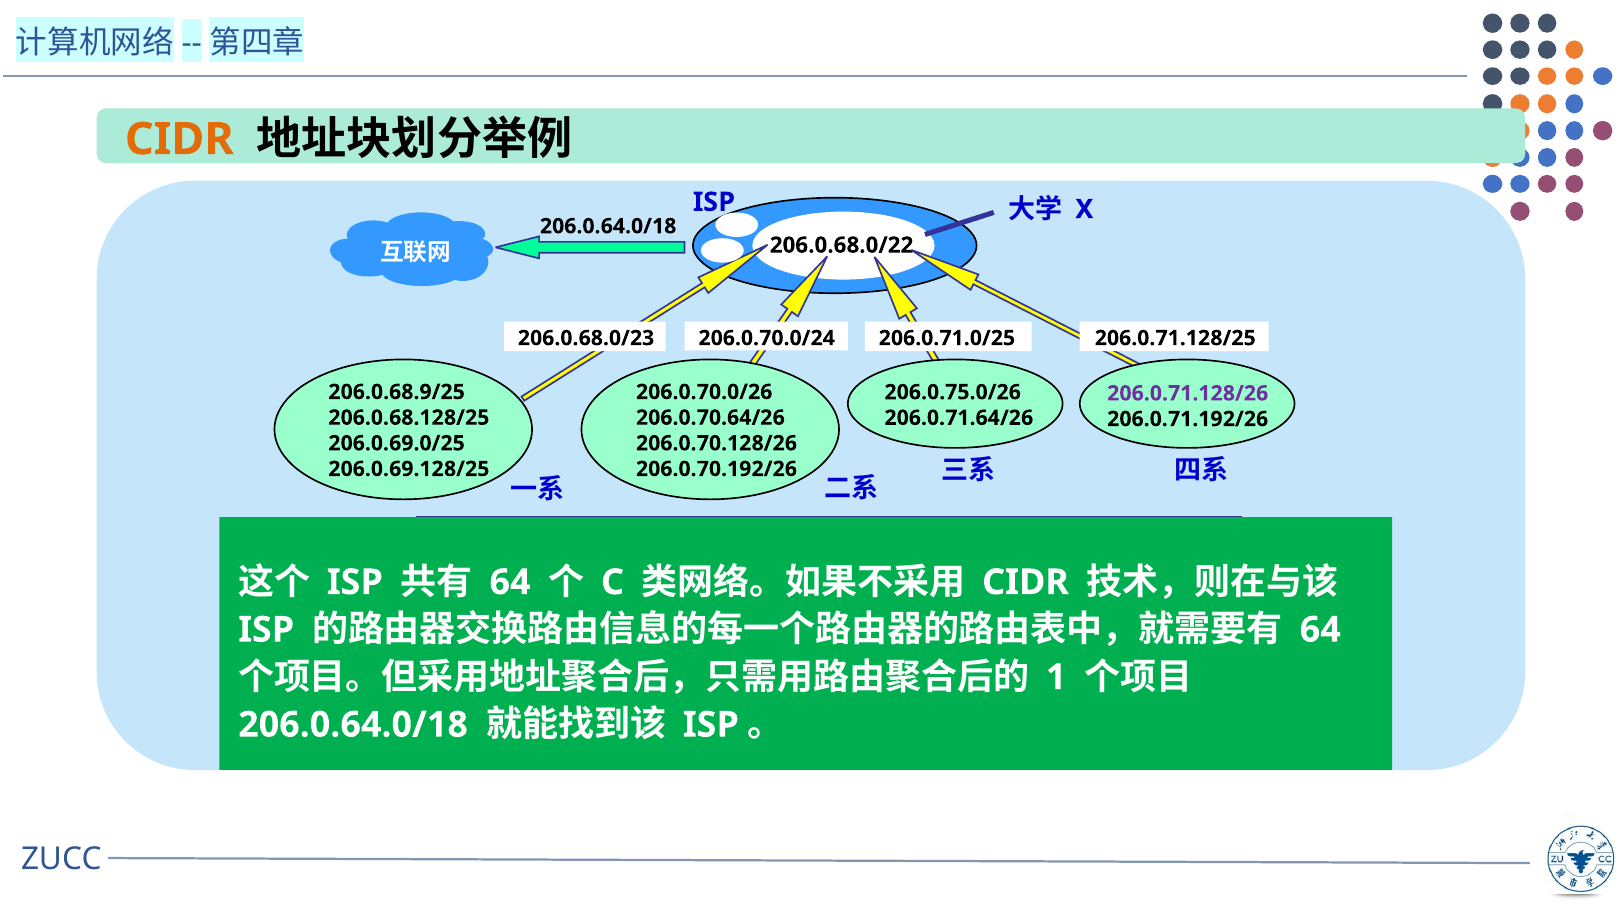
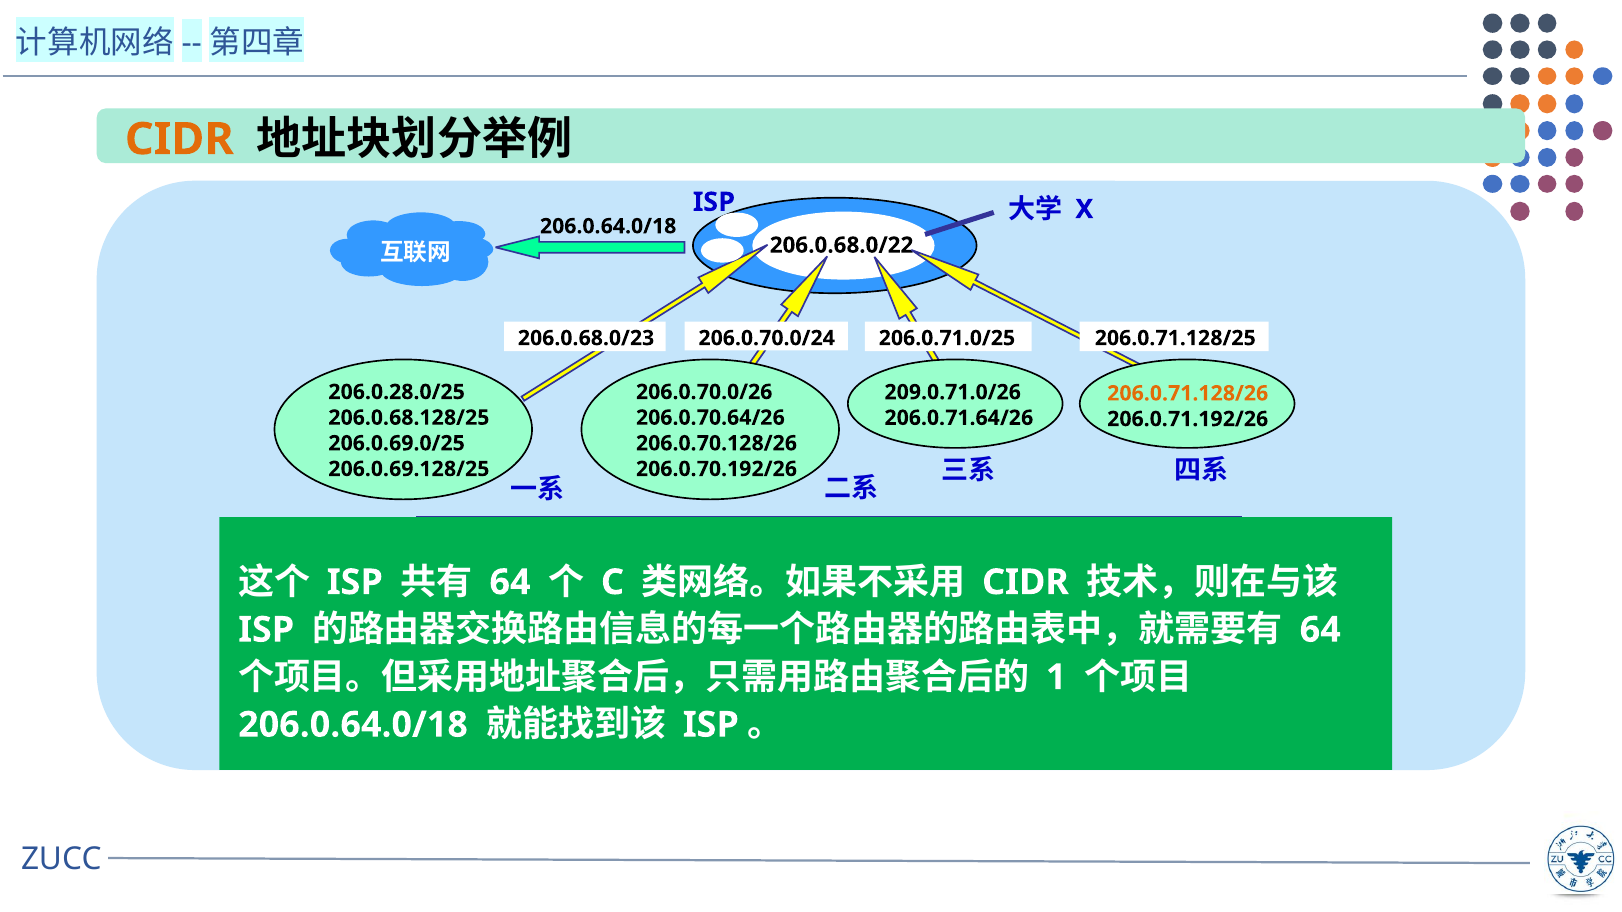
206.0.68.9/25: 206.0.68.9/25 -> 206.0.28.0/25 (397, 392)
206.0.75.0/26: 206.0.75.0/26 -> 209.0.71.0/26 (953, 392)
206.0.71.128/26 colour: purple -> orange (1188, 394)
